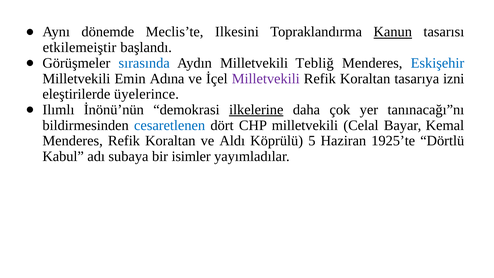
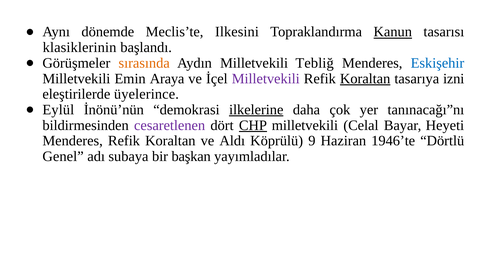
etkilemeiştir: etkilemeiştir -> klasiklerinin (80, 47)
sırasında colour: blue -> orange (144, 63)
Adına: Adına -> Araya (167, 79)
Koraltan underline: none -> present (365, 79)
Ilımlı: Ilımlı -> Eylül (58, 110)
cesaretlenen colour: blue -> purple (170, 125)
CHP underline: none -> present (253, 125)
Kemal: Kemal -> Heyeti (445, 125)
5: 5 -> 9 (312, 141)
1925’te: 1925’te -> 1946’te (393, 141)
Kabul: Kabul -> Genel (63, 156)
isimler: isimler -> başkan (191, 156)
